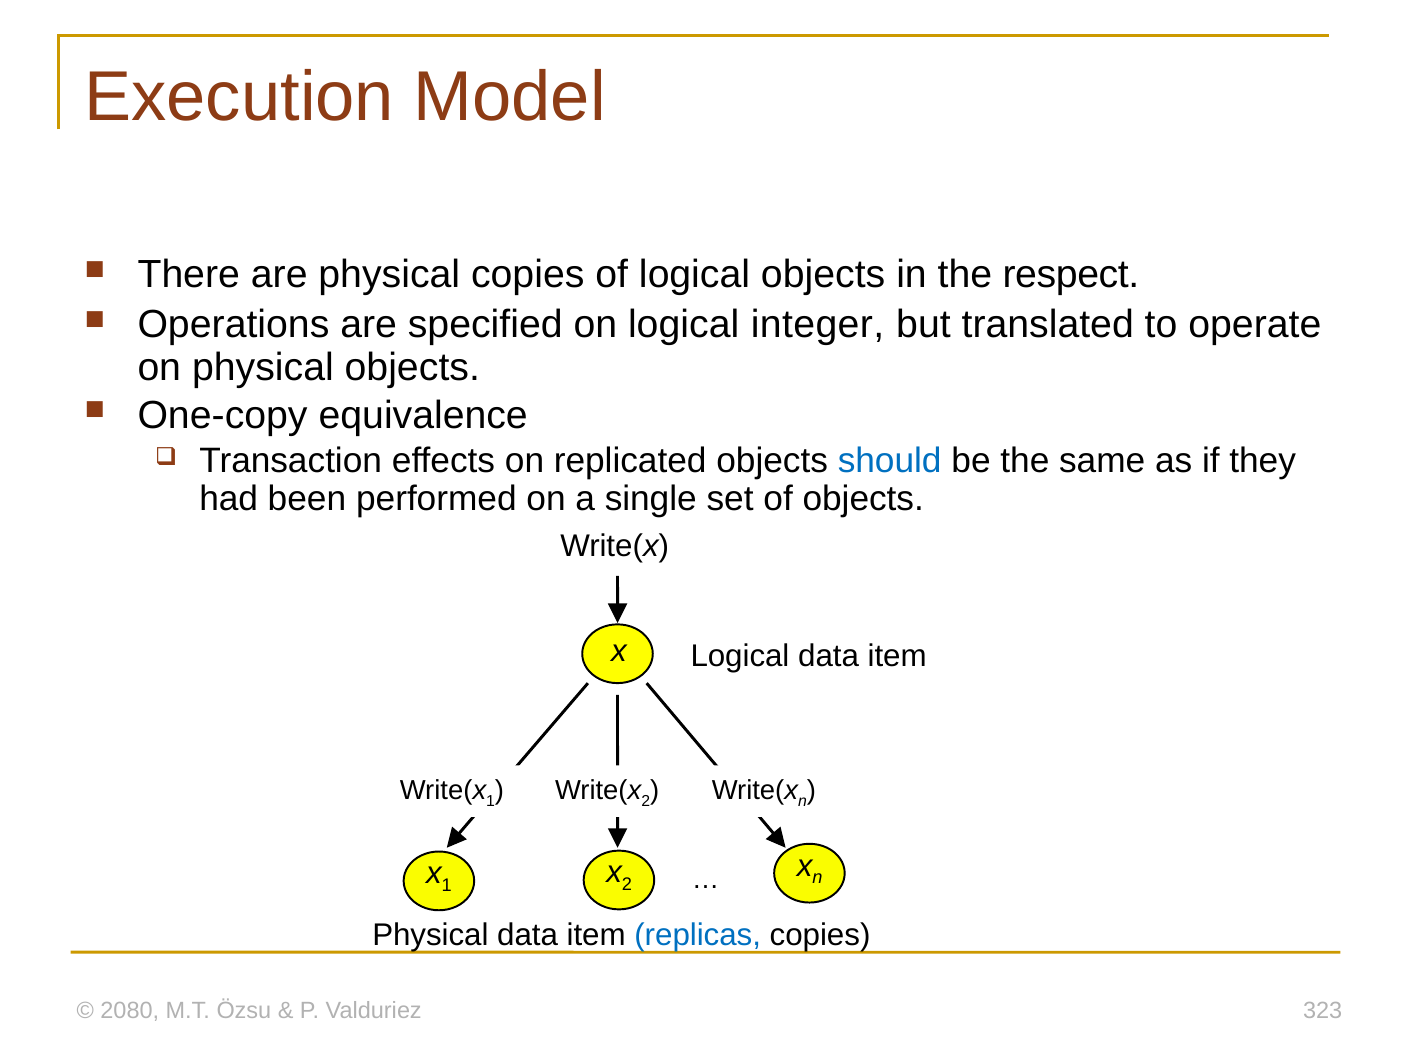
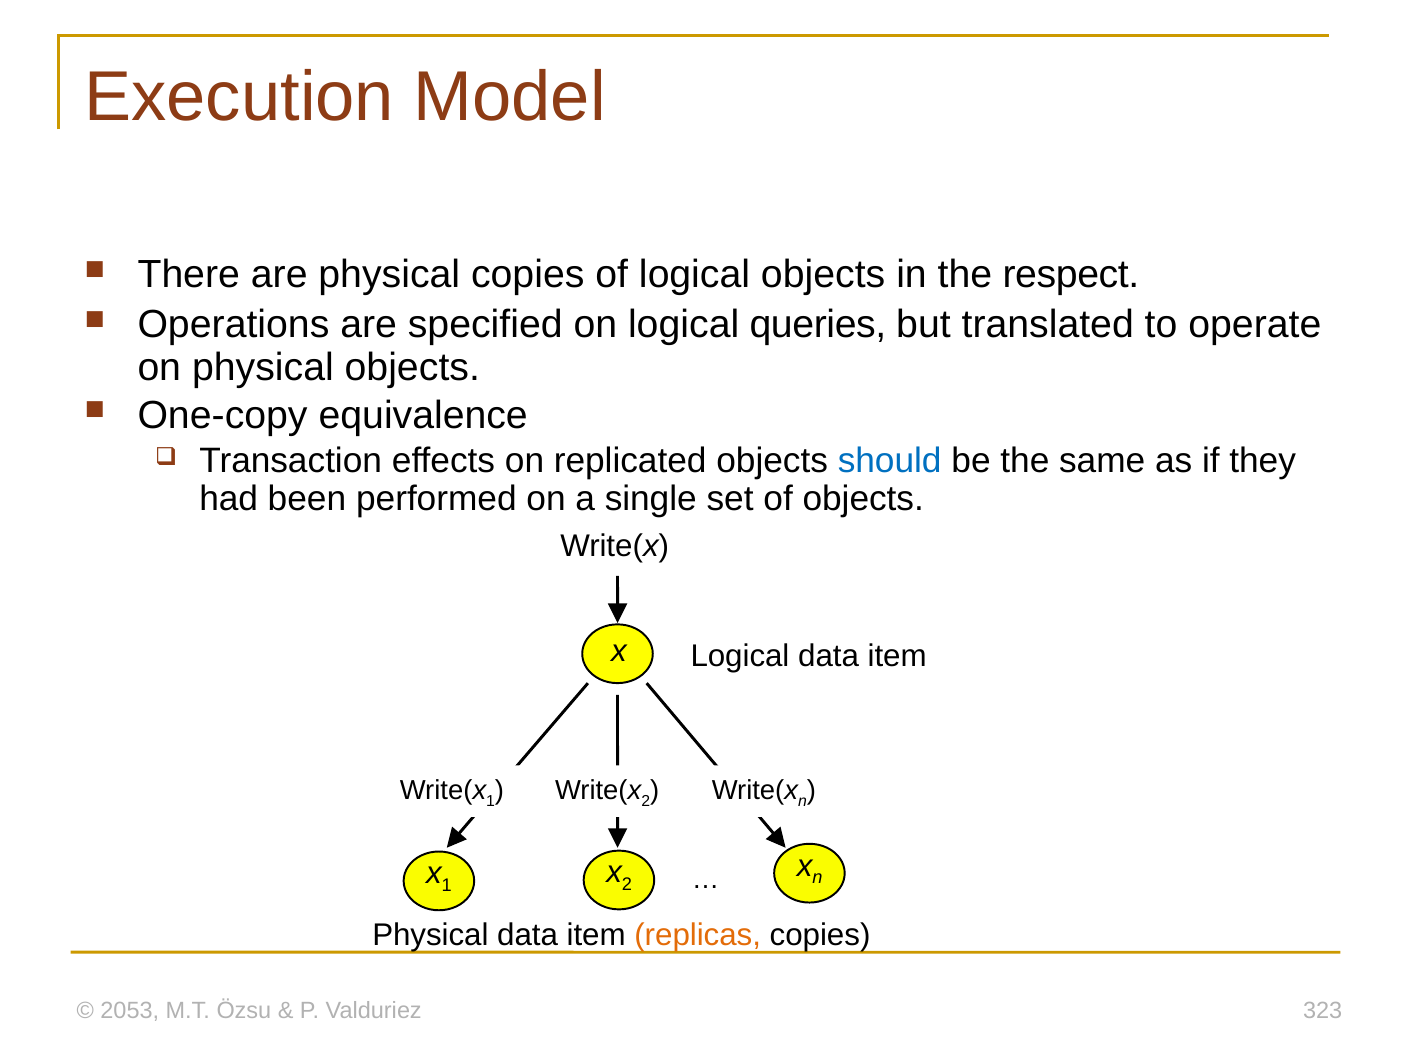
integer: integer -> queries (818, 325)
replicas colour: blue -> orange (698, 935)
2080: 2080 -> 2053 (130, 1011)
